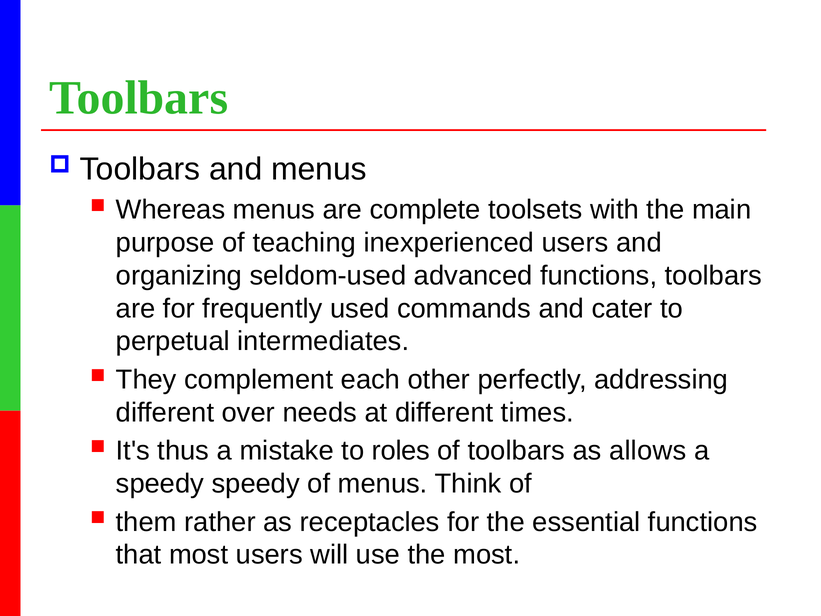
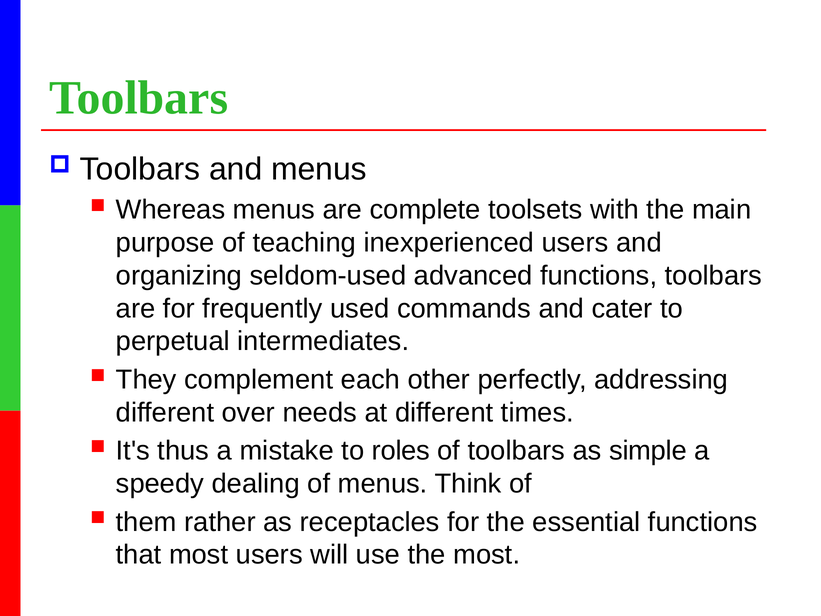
allows: allows -> simple (648, 451)
speedy speedy: speedy -> dealing (256, 484)
